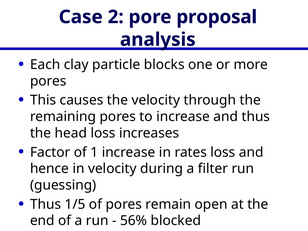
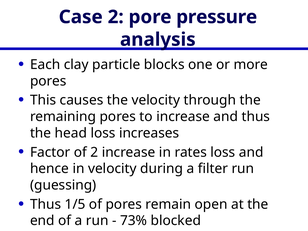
proposal: proposal -> pressure (217, 17)
of 1: 1 -> 2 (94, 152)
56%: 56% -> 73% (134, 221)
